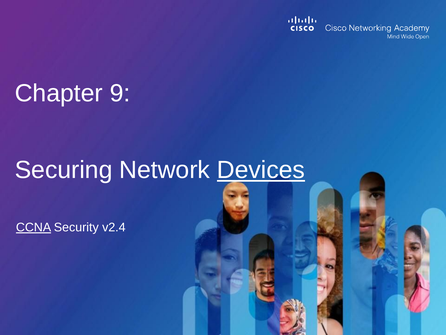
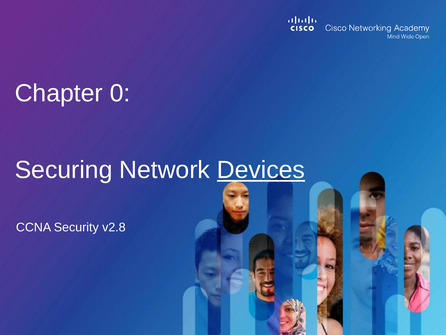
9: 9 -> 0 (120, 93)
CCNA underline: present -> none (34, 227)
v2.4: v2.4 -> v2.8 (114, 227)
